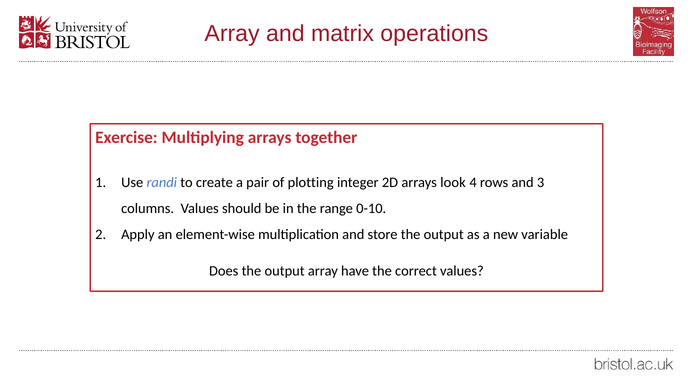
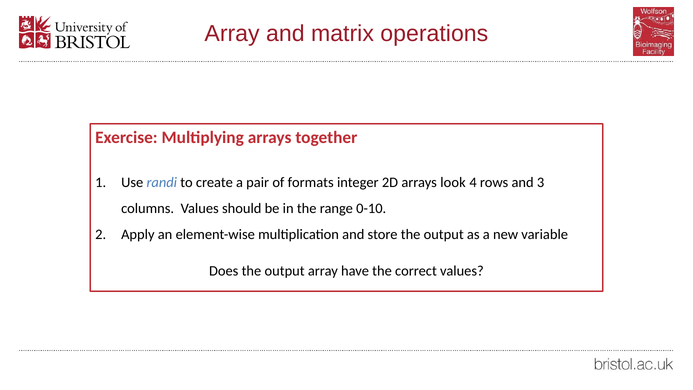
plotting: plotting -> formats (311, 183)
